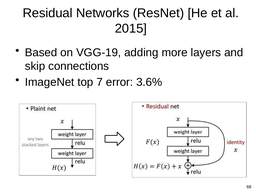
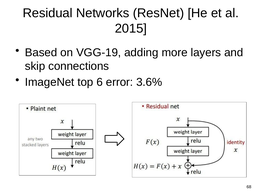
7: 7 -> 6 (100, 82)
